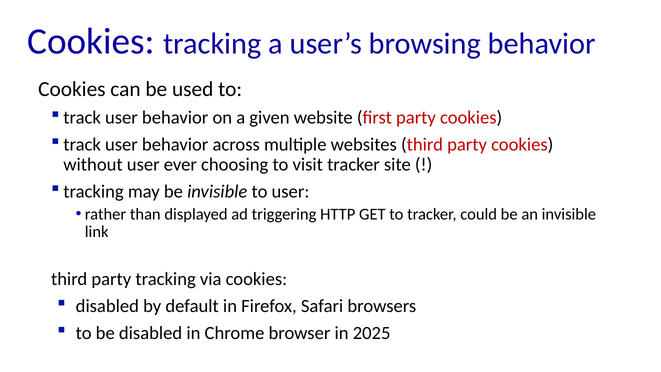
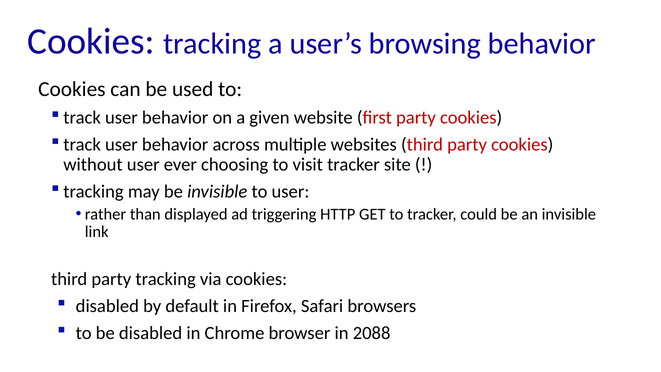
2025: 2025 -> 2088 (372, 333)
